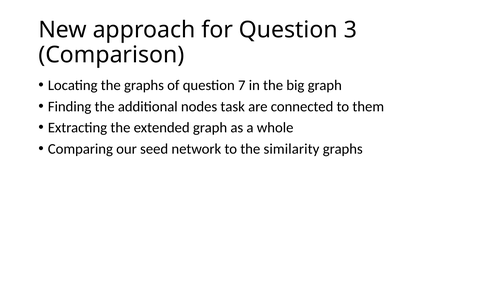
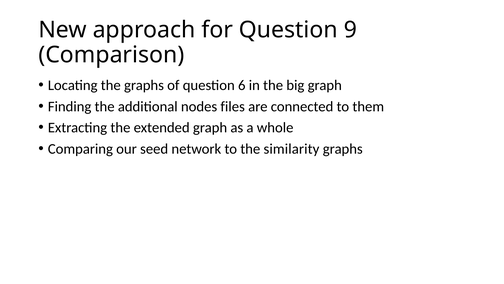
3: 3 -> 9 (350, 30)
7: 7 -> 6 (242, 85)
task: task -> files (233, 106)
